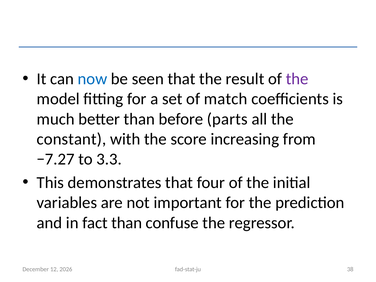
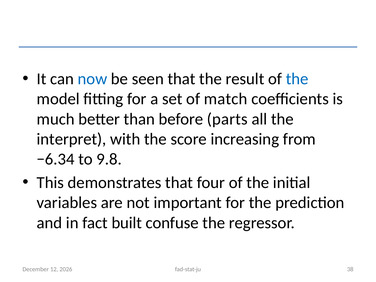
the colour: purple -> blue (297, 79)
constant: constant -> interpret (72, 139)
−7.27: −7.27 -> −6.34 (56, 159)
3.3: 3.3 -> 9.8 (109, 159)
fact than: than -> built (127, 223)
